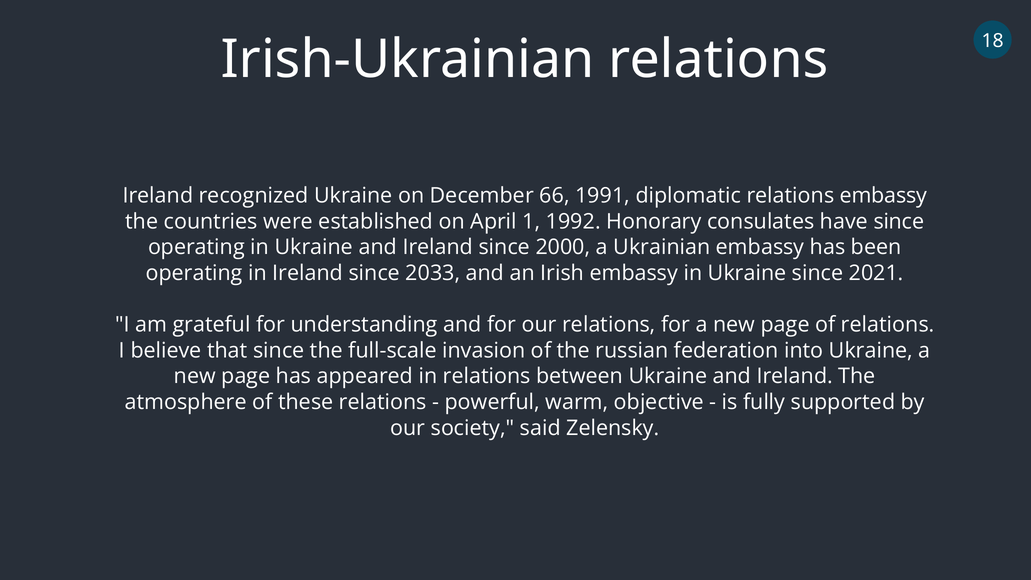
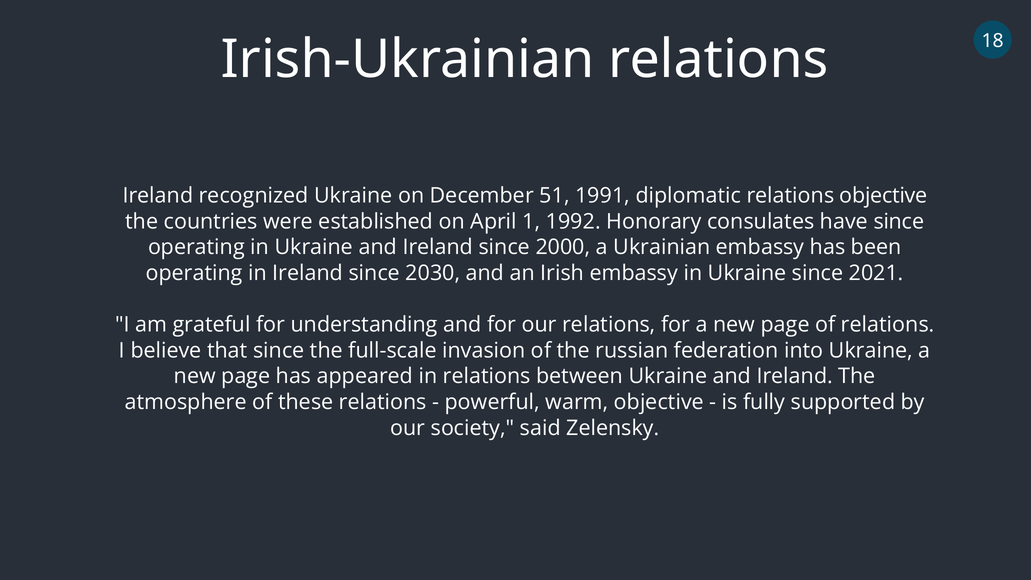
66: 66 -> 51 (555, 196)
relations embassy: embassy -> objective (883, 196)
2033: 2033 -> 2030 (433, 273)
